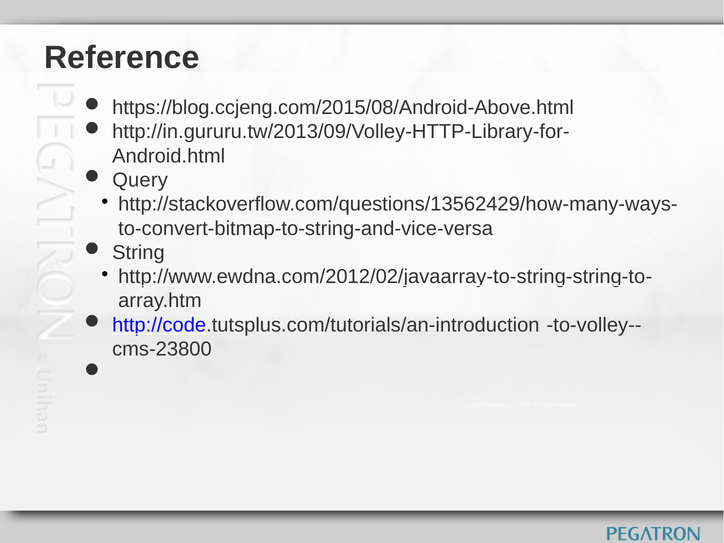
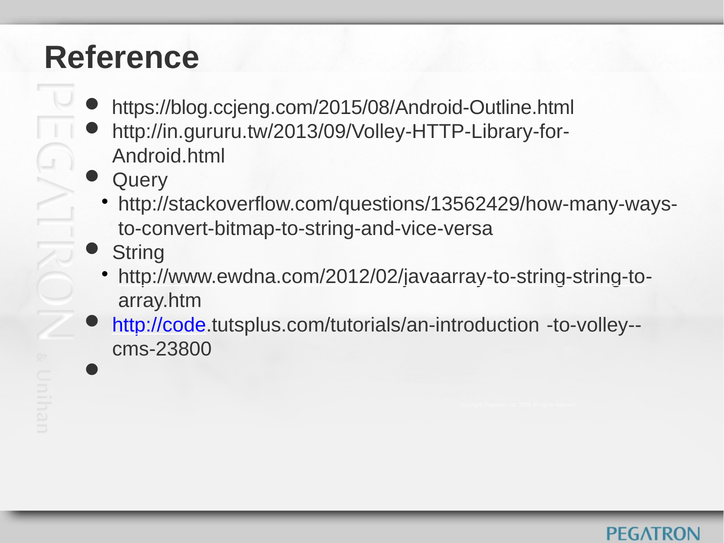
https://blog.ccjeng.com/2015/08/Android-Above.html: https://blog.ccjeng.com/2015/08/Android-Above.html -> https://blog.ccjeng.com/2015/08/Android-Outline.html (343, 108)
